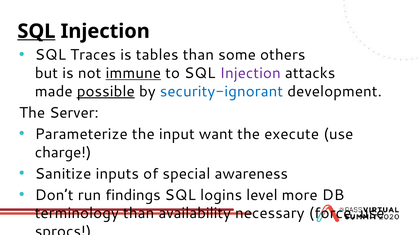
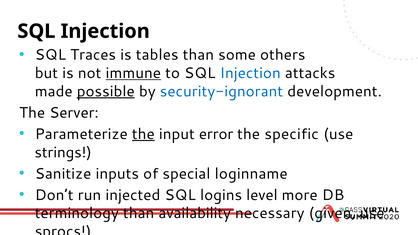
SQL underline: present -> none (36, 31)
Injection colour: purple -> blue (250, 73)
the underline: none -> present (143, 134)
want: want -> error (216, 134)
execute: execute -> specific (292, 134)
charge: charge -> strings (63, 152)
awareness: awareness -> loginname (251, 174)
findings: findings -> injected (133, 195)
force: force -> given (332, 213)
